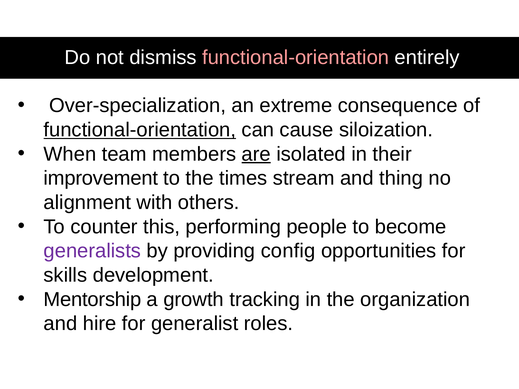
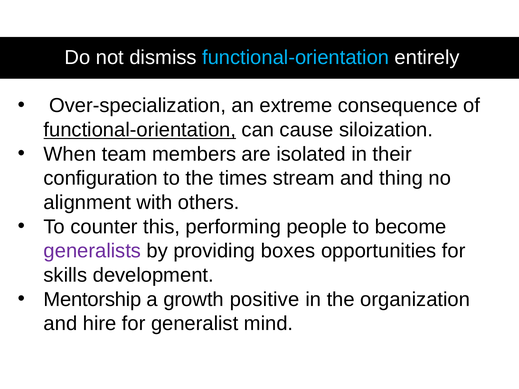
functional-orientation colour: pink -> light blue (296, 57)
are underline: present -> none (256, 154)
improvement: improvement -> configuration (101, 178)
config: config -> boxes (288, 251)
tracking: tracking -> positive (265, 300)
roles: roles -> mind (269, 324)
